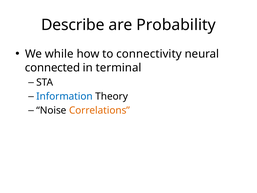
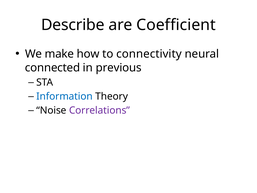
Probability: Probability -> Coefficient (176, 25)
while: while -> make (59, 54)
terminal: terminal -> previous (119, 68)
Correlations colour: orange -> purple (99, 110)
